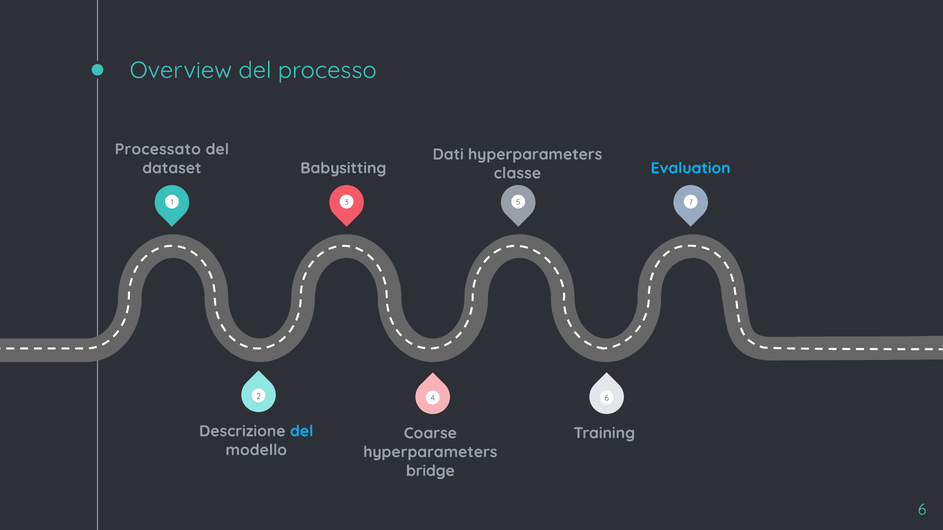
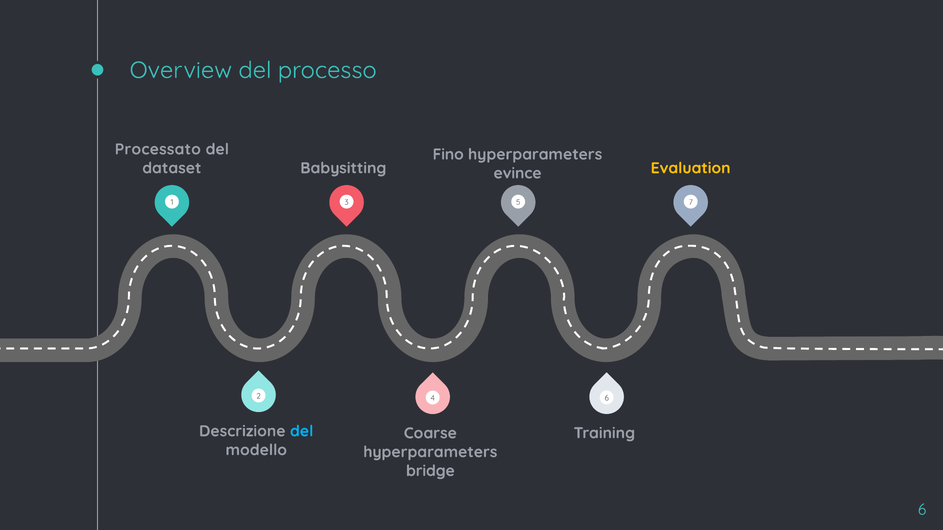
Dati: Dati -> Fino (448, 154)
Evaluation colour: light blue -> yellow (691, 168)
classe: classe -> evince (518, 173)
